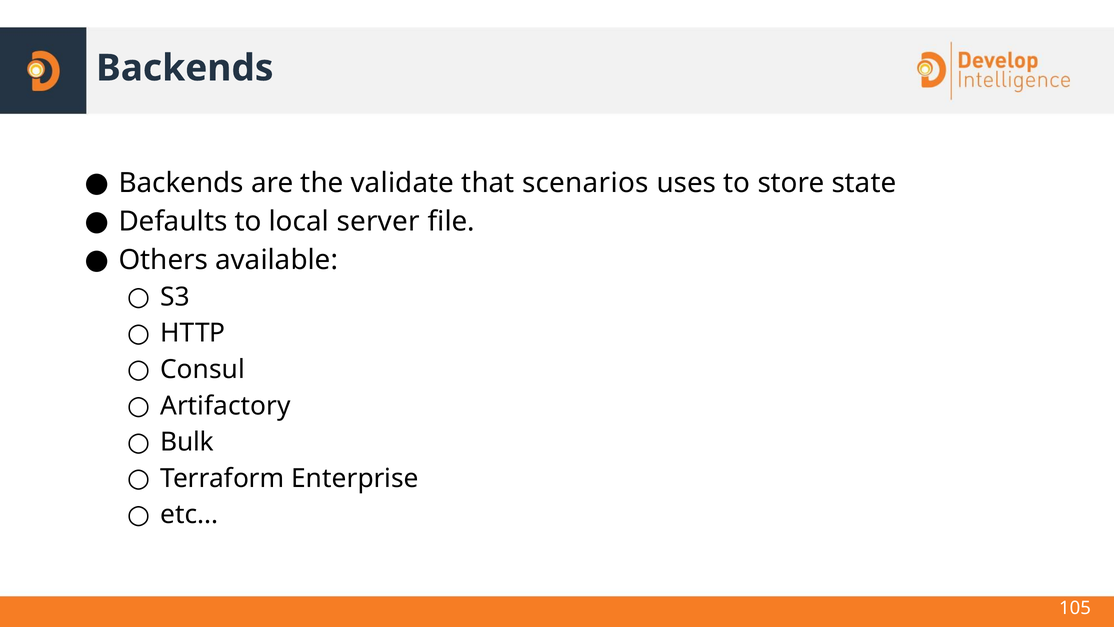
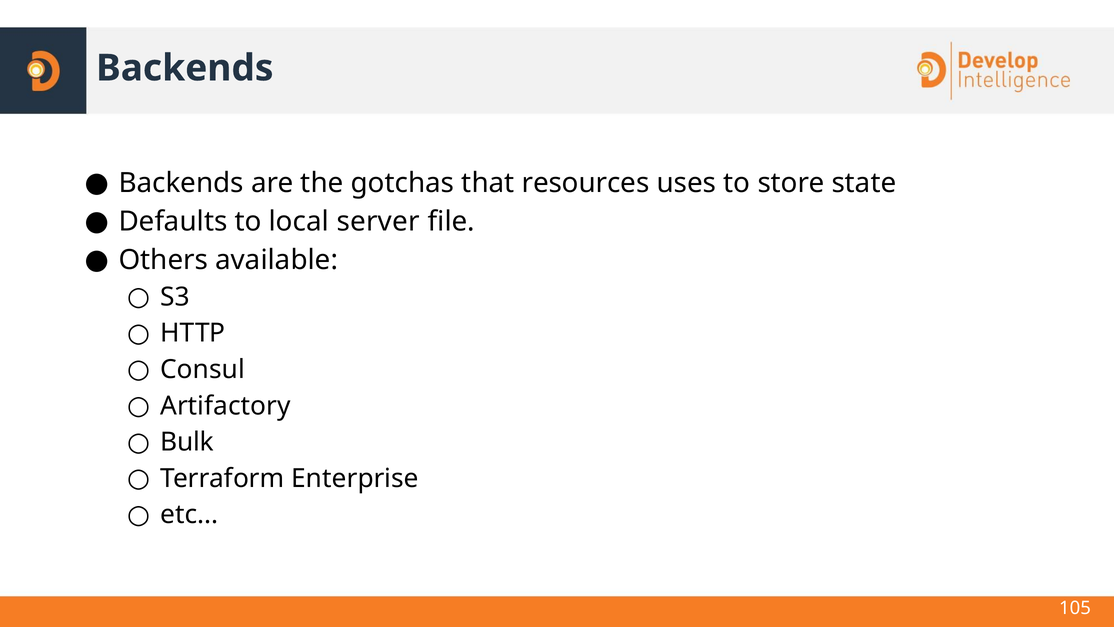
validate: validate -> gotchas (402, 183)
scenarios: scenarios -> resources (586, 183)
